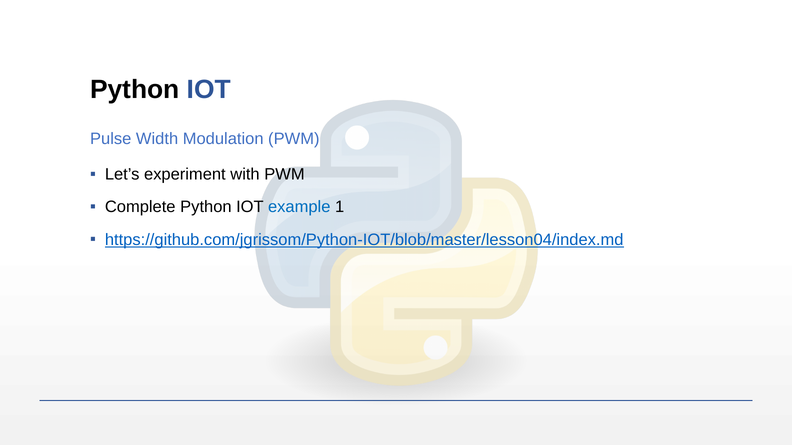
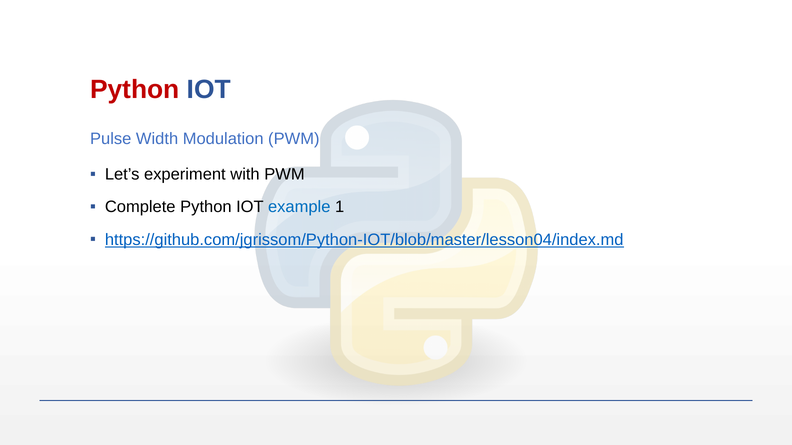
Python colour: black -> red (135, 90)
